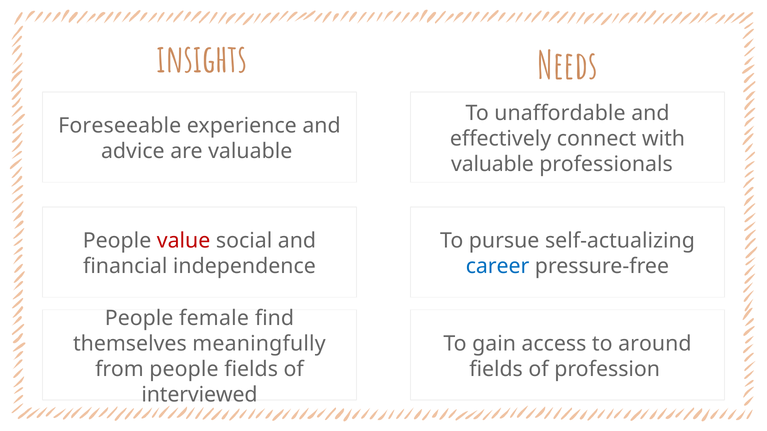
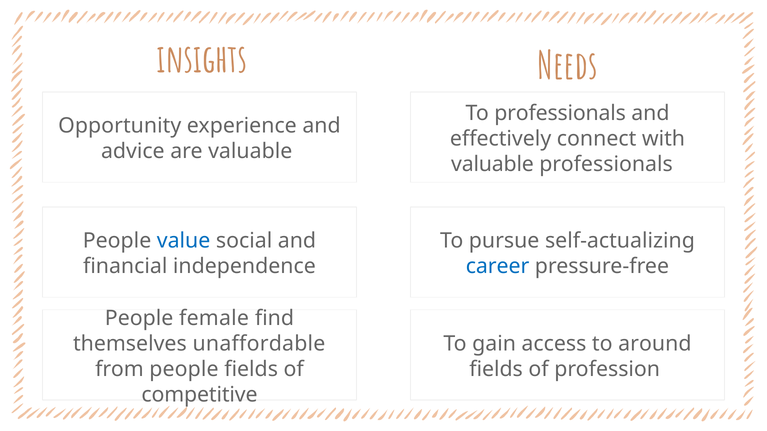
To unaffordable: unaffordable -> professionals (560, 113)
Foreseeable: Foreseeable -> Opportunity (120, 126)
value colour: red -> blue (184, 241)
meaningfully: meaningfully -> unaffordable (259, 344)
interviewed: interviewed -> competitive (200, 395)
